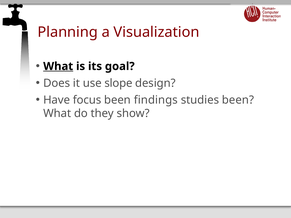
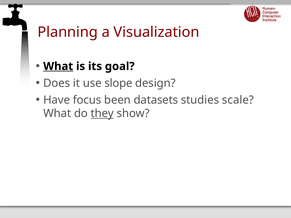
findings: findings -> datasets (156, 100)
studies been: been -> scale (238, 100)
they underline: none -> present (102, 114)
